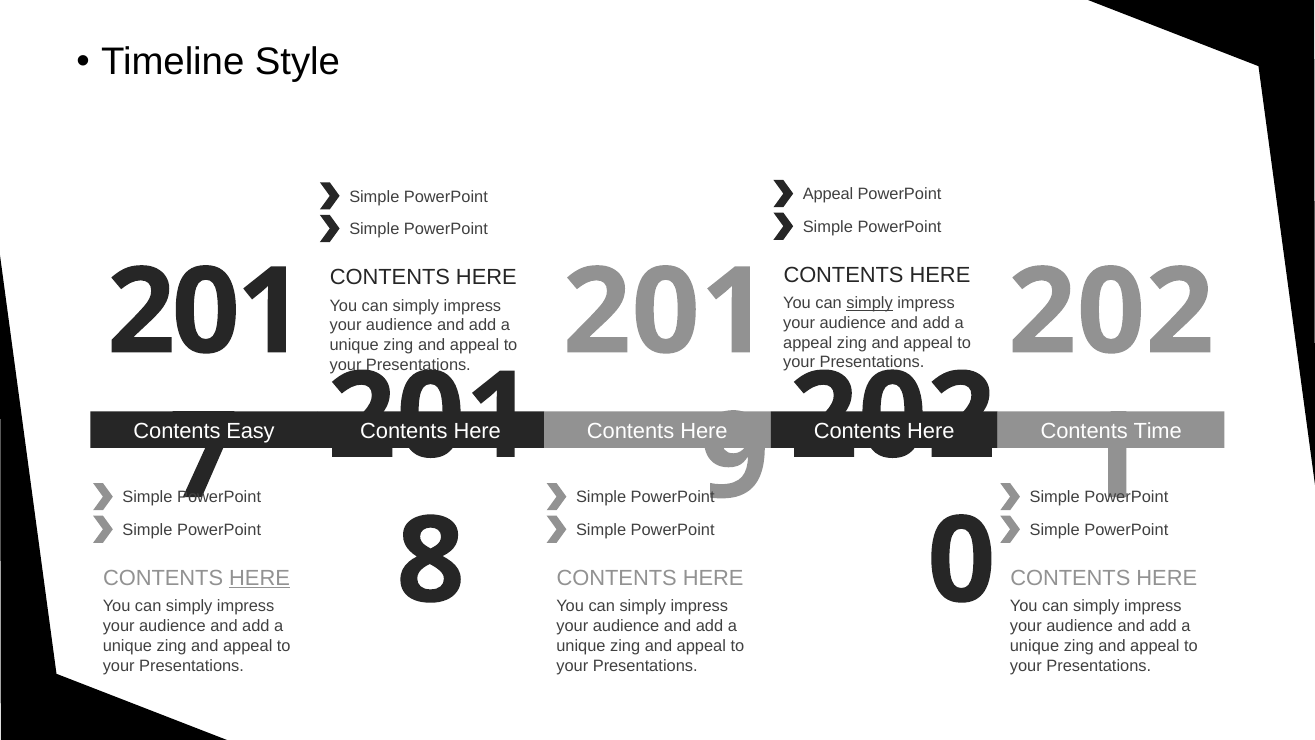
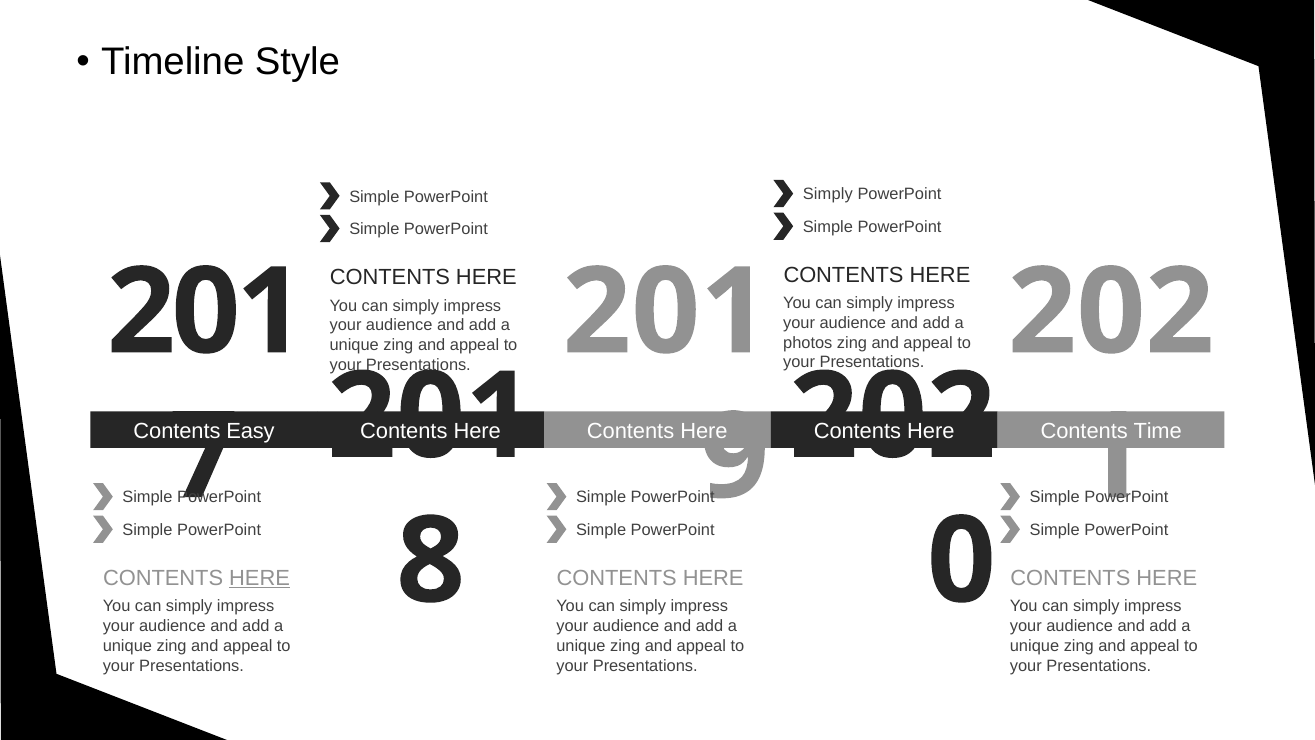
Appeal: Appeal -> Simply (828, 194)
simply underline: present -> none (870, 303)
appeal: appeal -> photos (808, 343)
